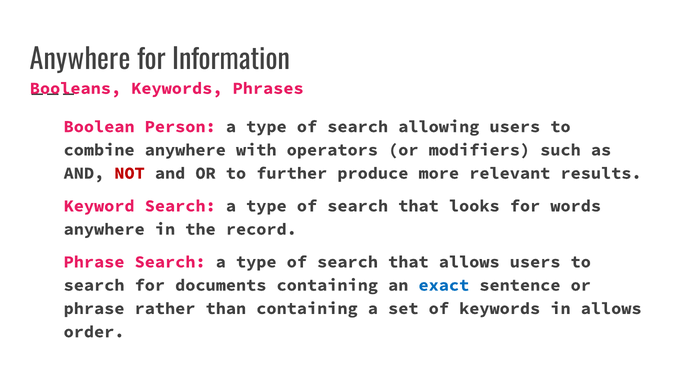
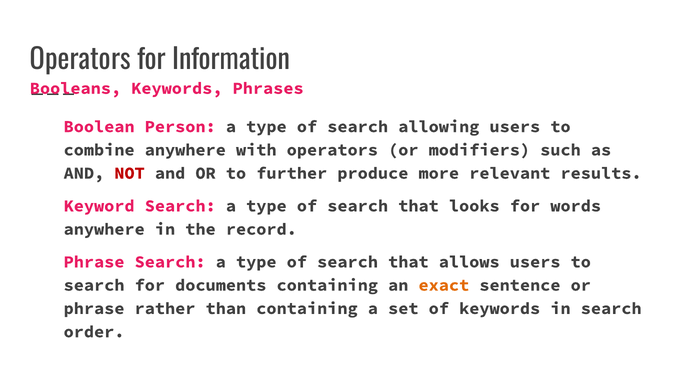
Anywhere: Anywhere -> Operators (80, 60)
exact colour: blue -> orange (444, 285)
in allows: allows -> search (611, 309)
